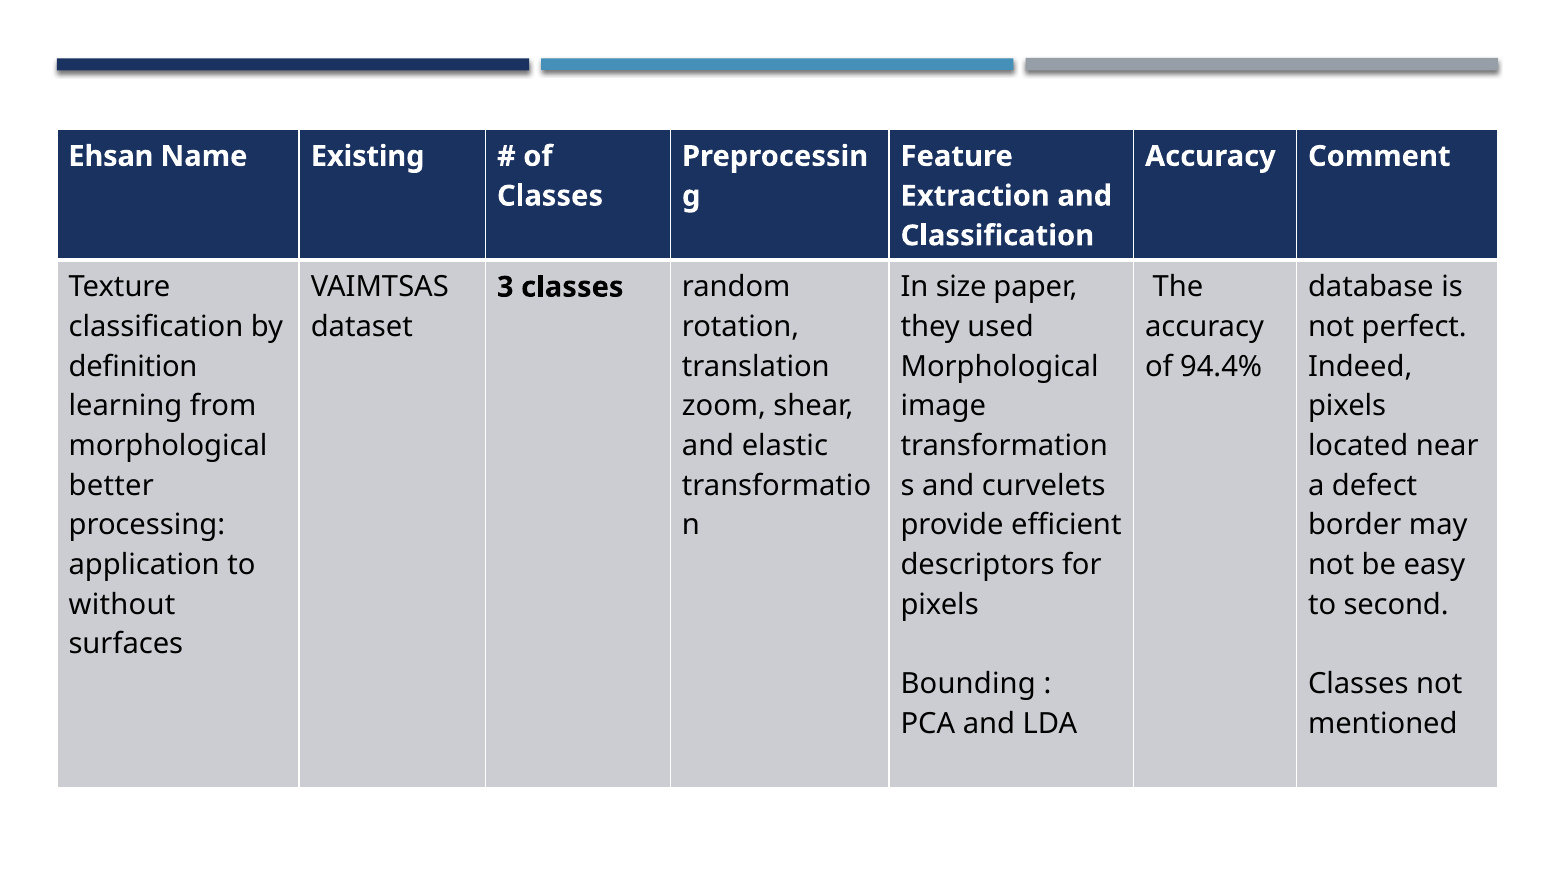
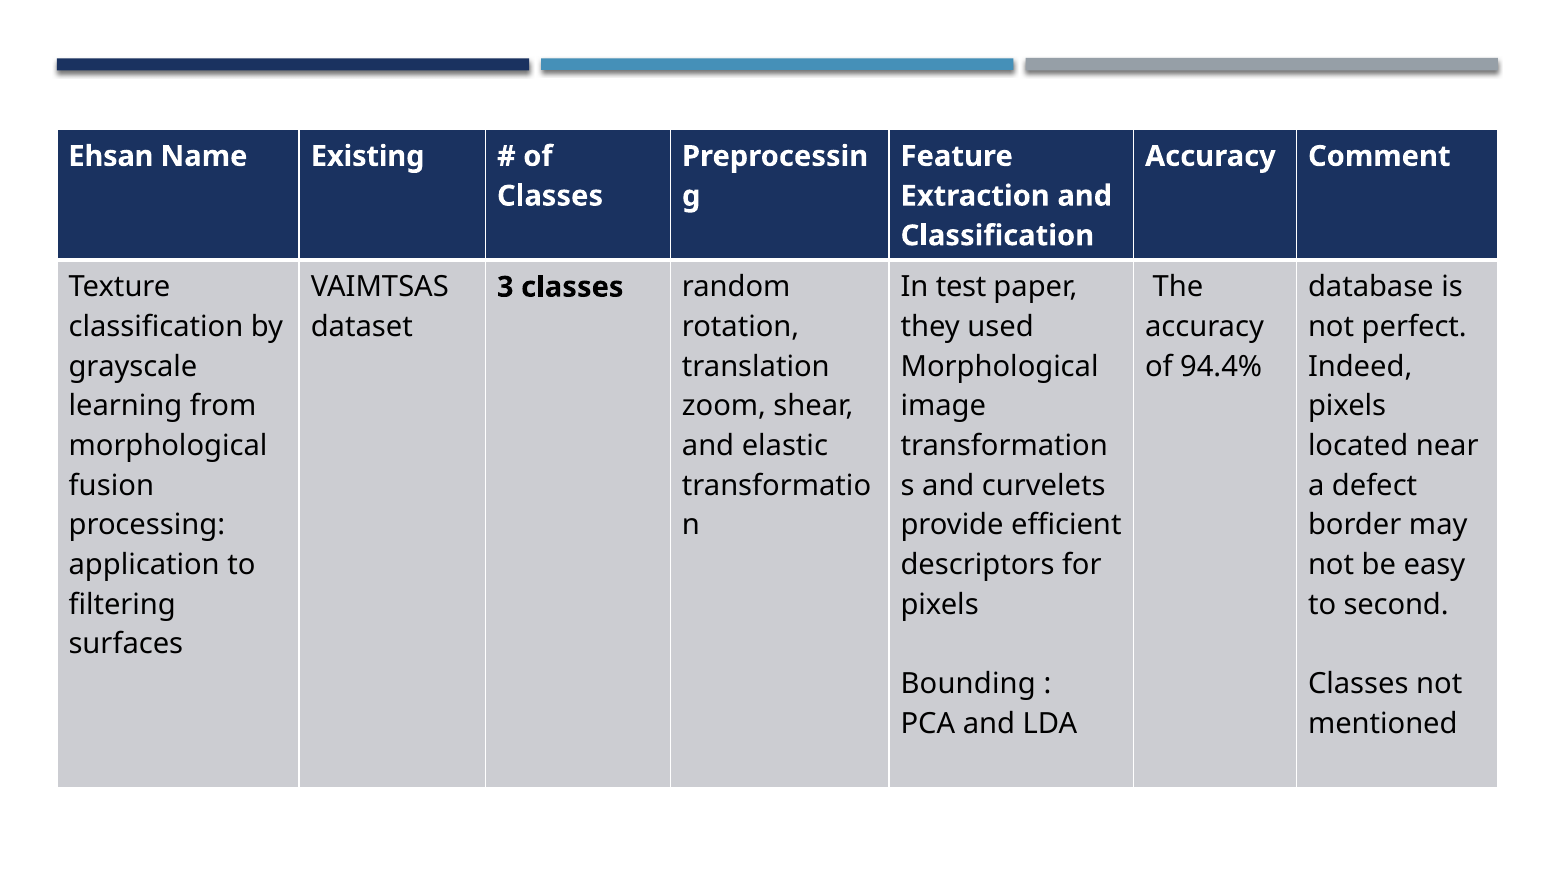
size: size -> test (961, 287)
definition: definition -> grayscale (133, 366)
better: better -> fusion (111, 485)
without: without -> filtering (122, 604)
